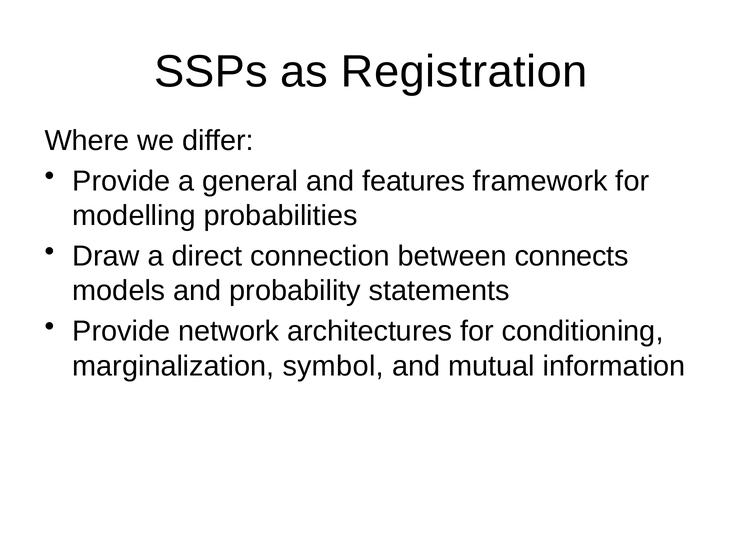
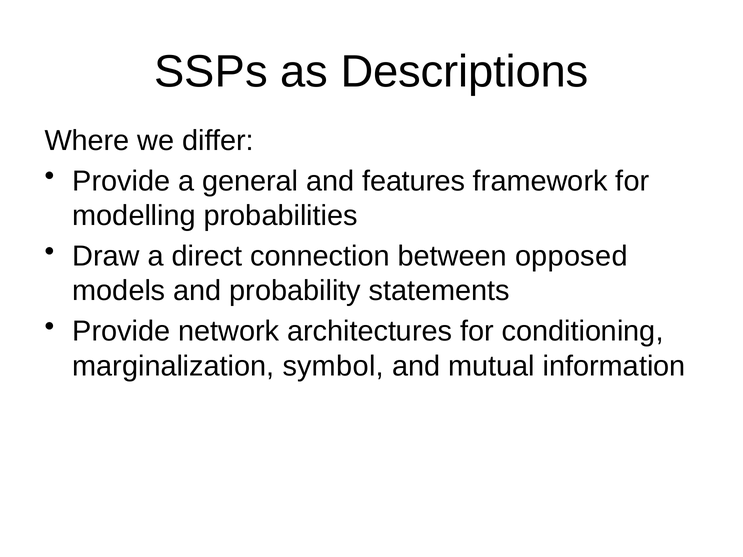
Registration: Registration -> Descriptions (465, 72)
connects: connects -> opposed (571, 256)
